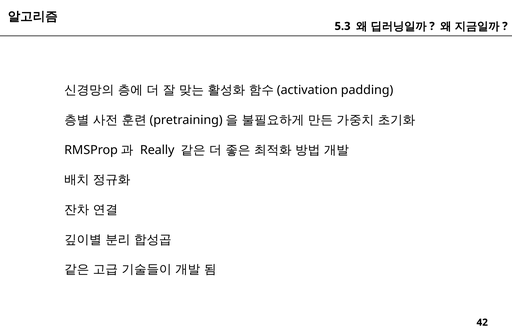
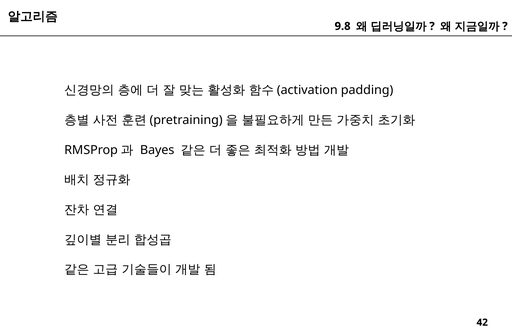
5.3: 5.3 -> 9.8 (343, 26)
Really: Really -> Bayes (157, 150)
